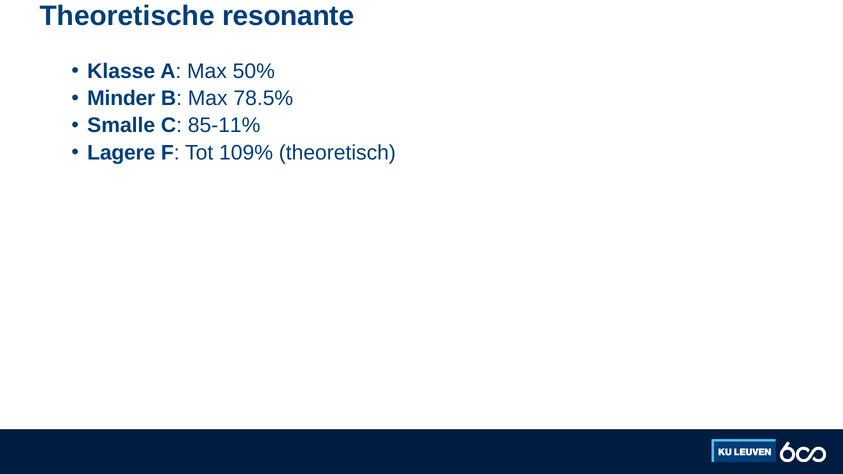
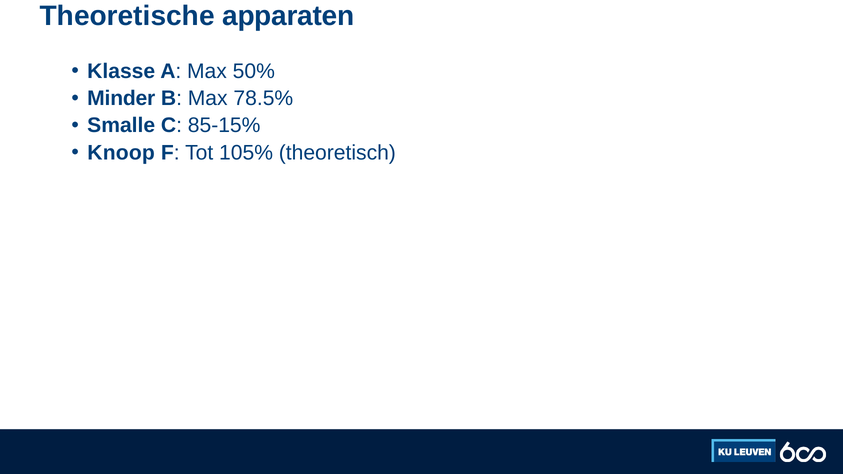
resonante: resonante -> apparaten (288, 16)
85-11%: 85-11% -> 85-15% (224, 126)
Lagere: Lagere -> Knoop (121, 153)
109%: 109% -> 105% (246, 153)
